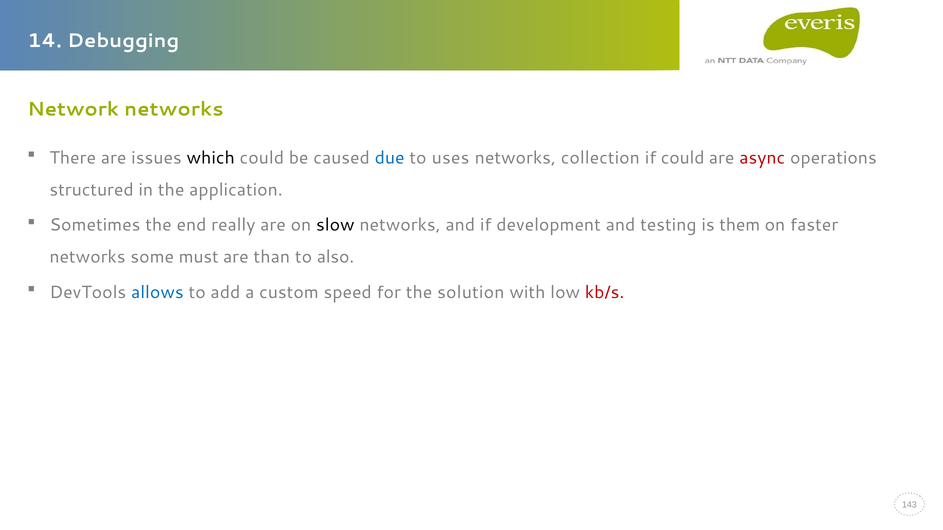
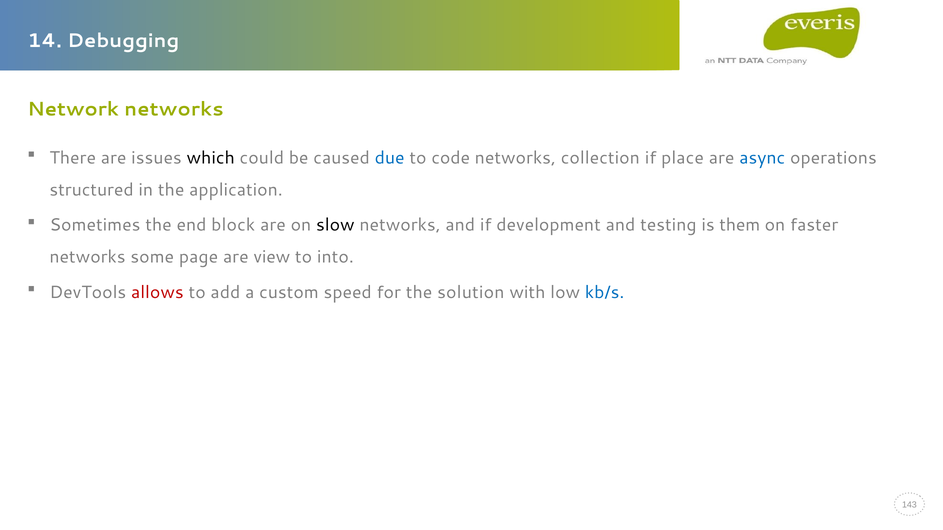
uses: uses -> code (451, 158)
if could: could -> place (683, 158)
async colour: red -> blue (762, 158)
really: really -> block (233, 225)
must: must -> page (199, 257)
than: than -> view (272, 257)
also: also -> into (335, 257)
allows colour: blue -> red (157, 293)
kb/s colour: red -> blue (605, 293)
